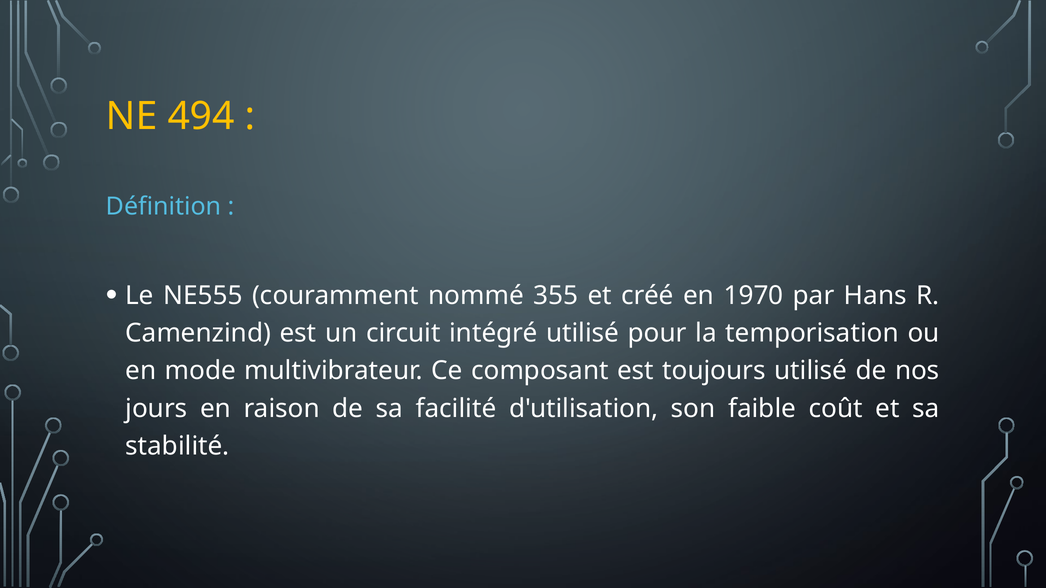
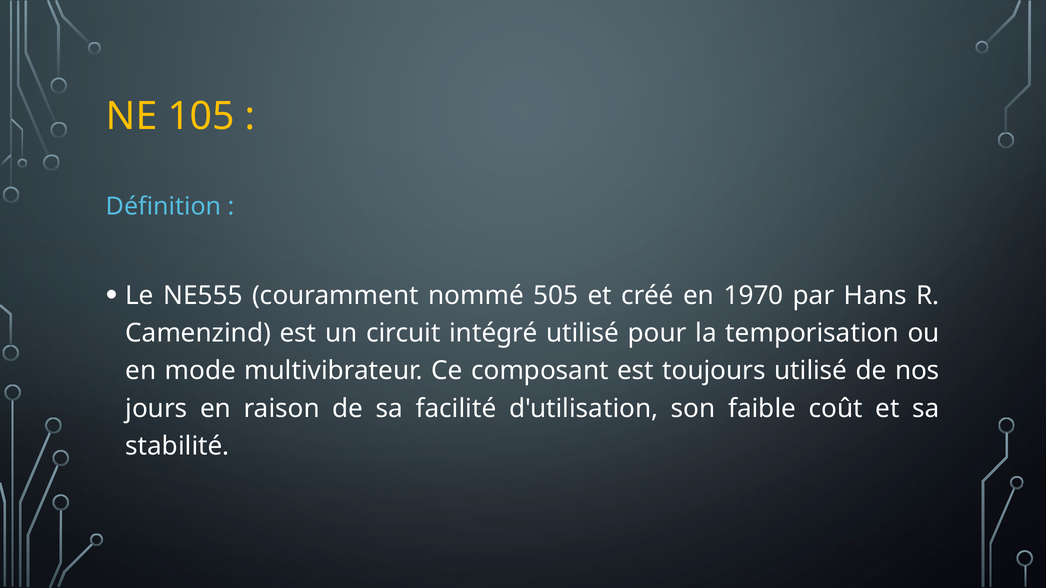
494: 494 -> 105 (201, 116)
355: 355 -> 505 (556, 296)
